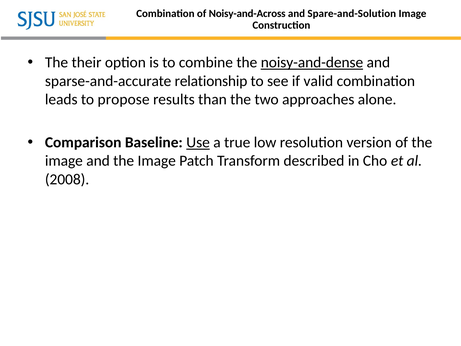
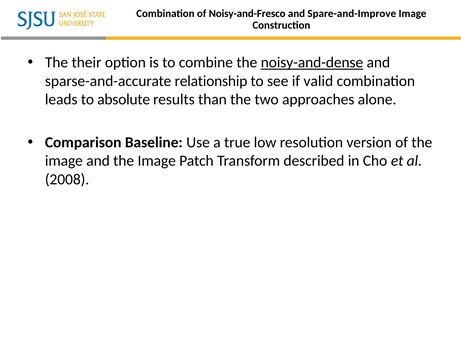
Noisy-and-Across: Noisy-and-Across -> Noisy-and-Fresco (247, 13)
Spare-and-Solution: Spare-and-Solution -> Spare-and-Improve (352, 13)
propose: propose -> absolute (124, 99)
Use underline: present -> none (198, 142)
